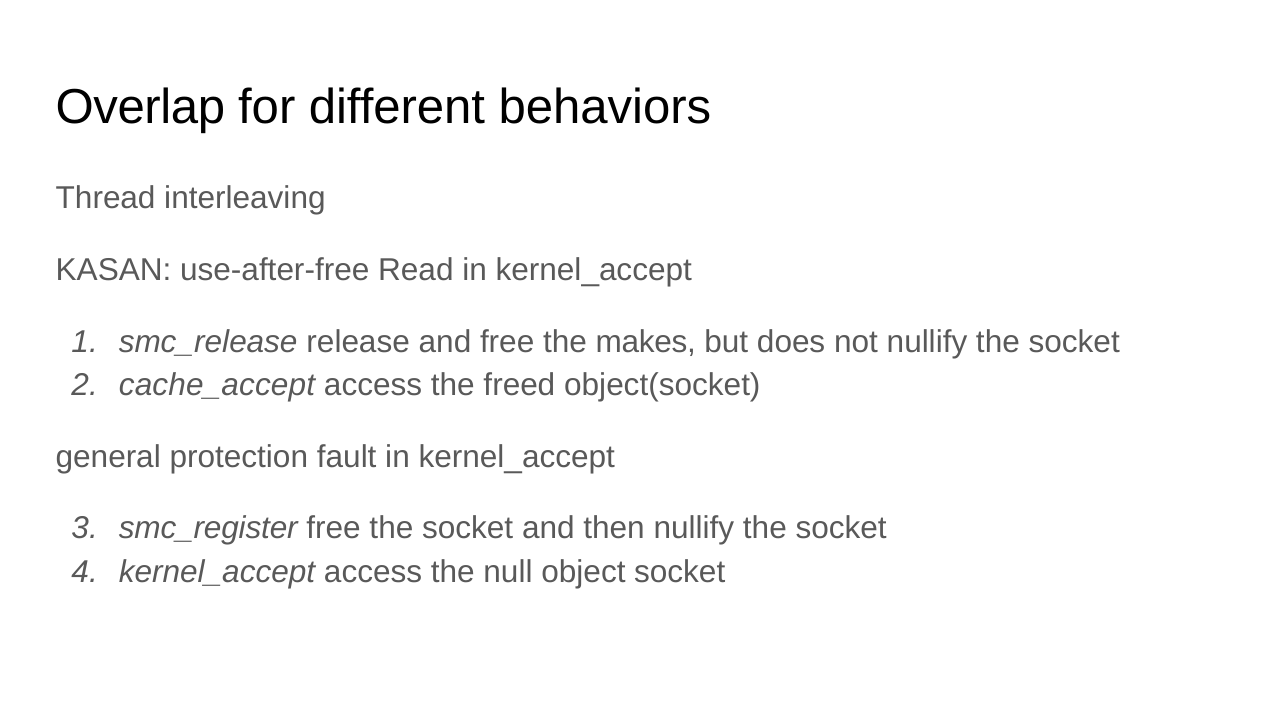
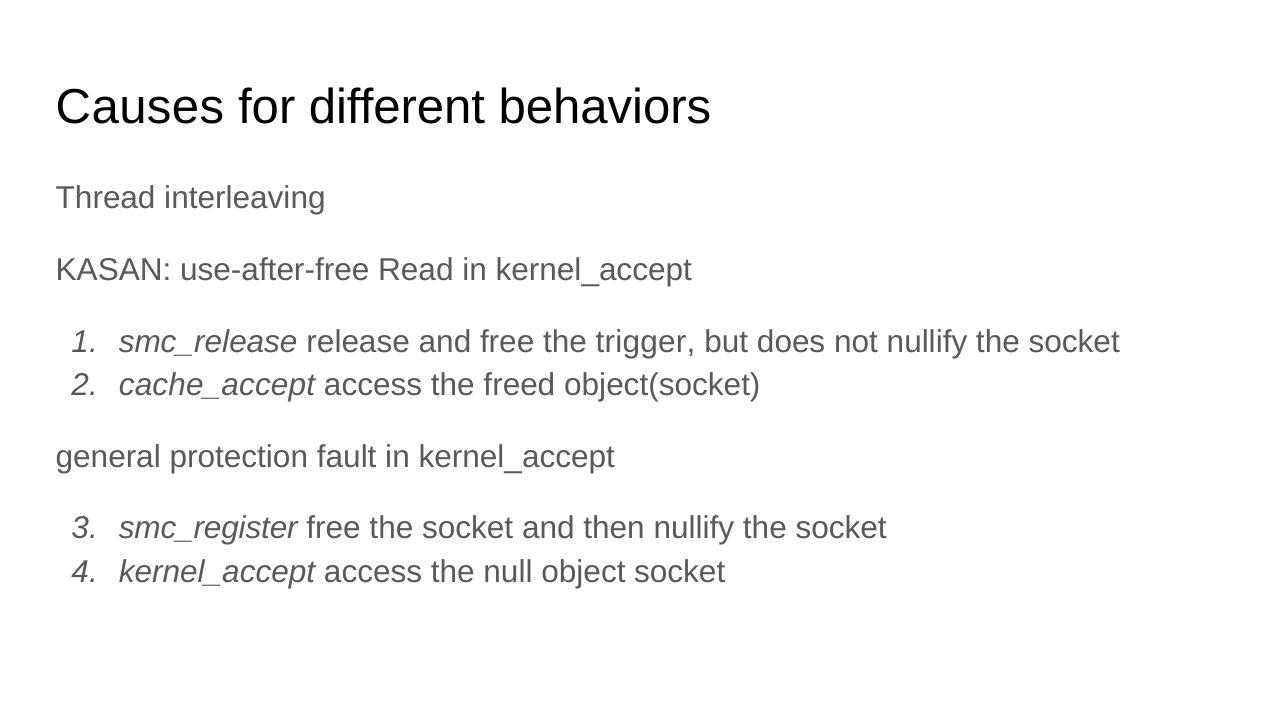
Overlap: Overlap -> Causes (140, 107)
makes: makes -> trigger (646, 342)
